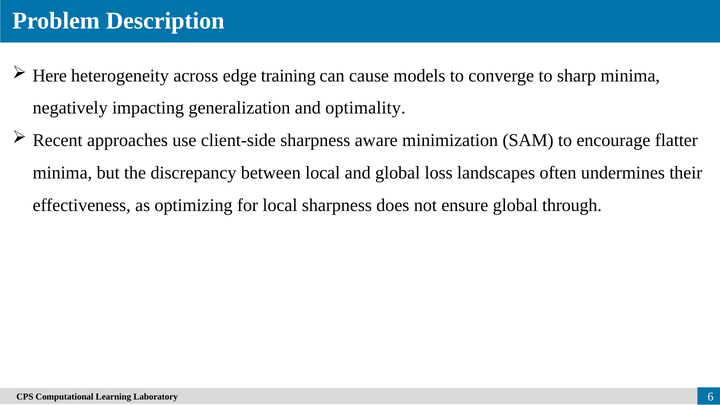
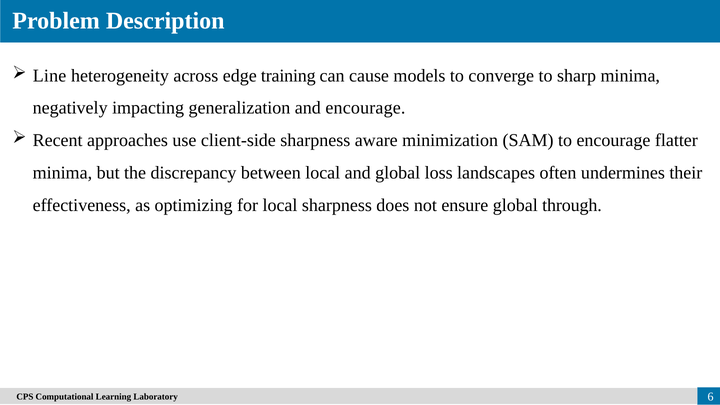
Here: Here -> Line (50, 76)
and optimality: optimality -> encourage (365, 108)
